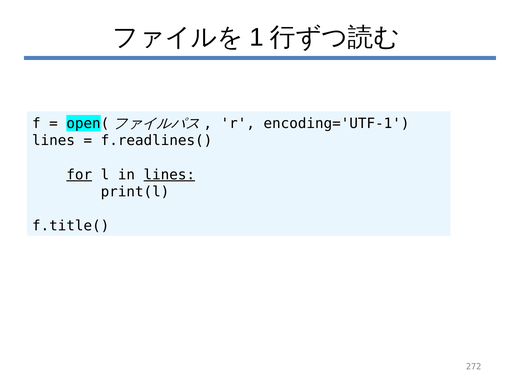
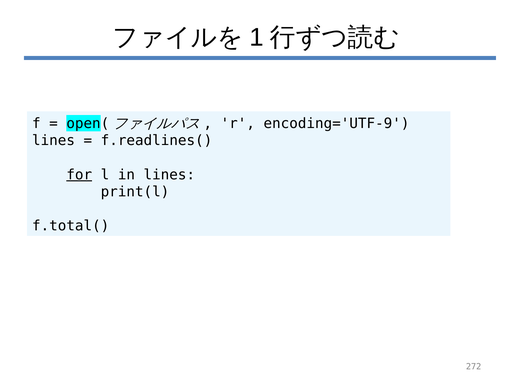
encoding='UTF-1: encoding='UTF-1 -> encoding='UTF-9 (336, 123)
lines underline: present -> none (169, 175)
f.title(: f.title( -> f.total( (71, 226)
